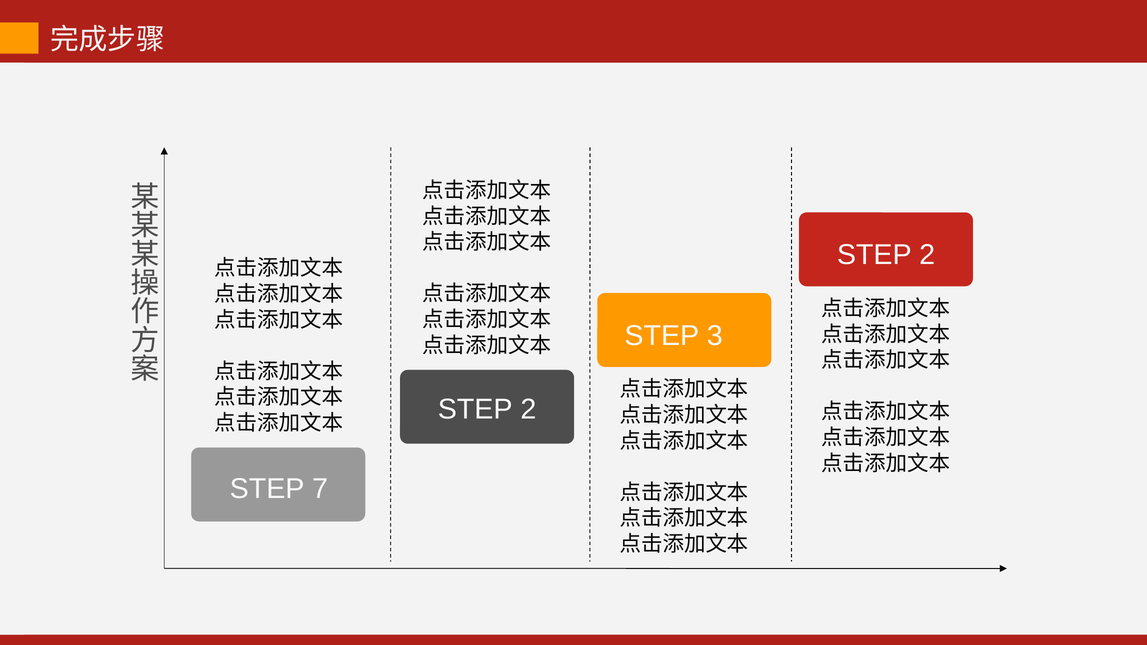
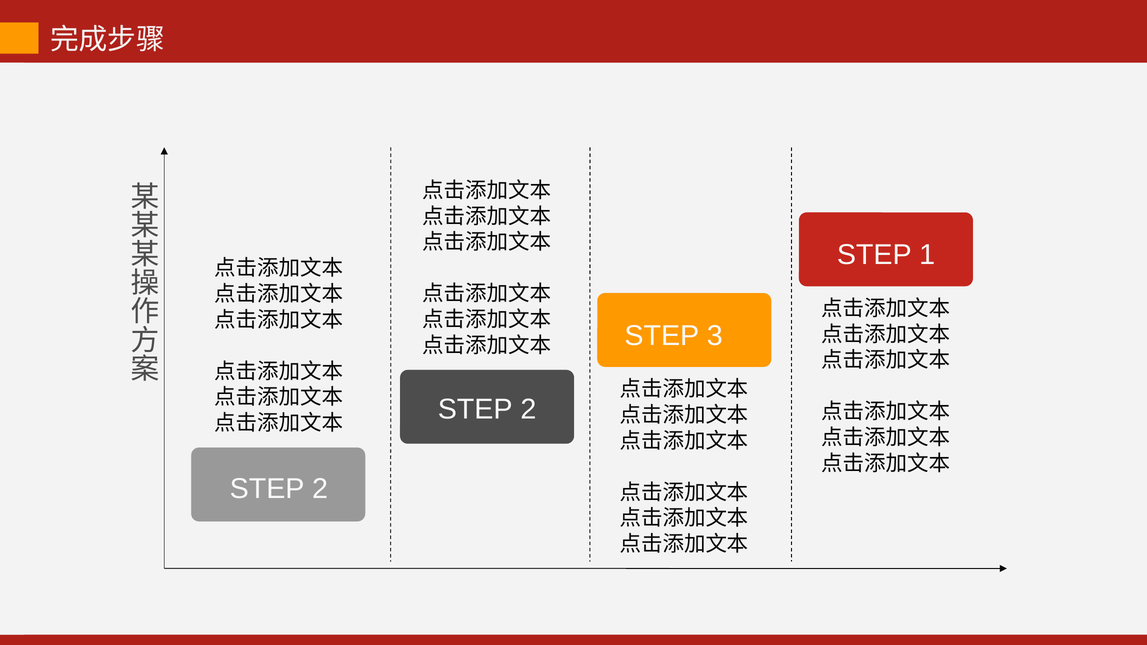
2: 2 -> 1 (927, 255)
7: 7 -> 2 (320, 489)
